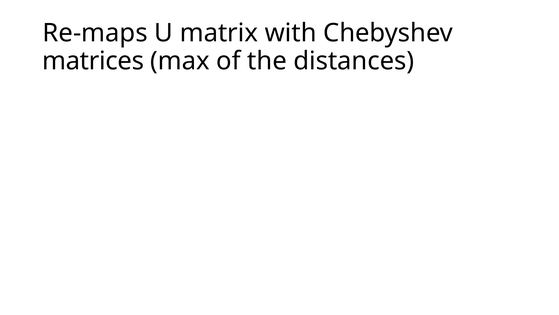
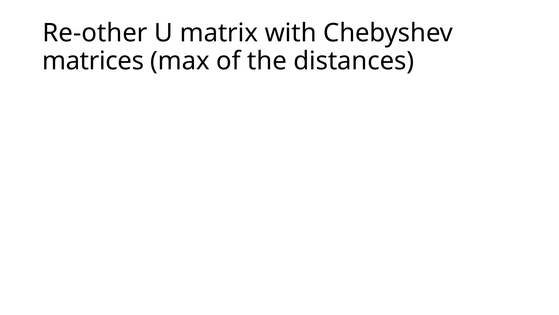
Re-maps: Re-maps -> Re-other (95, 33)
